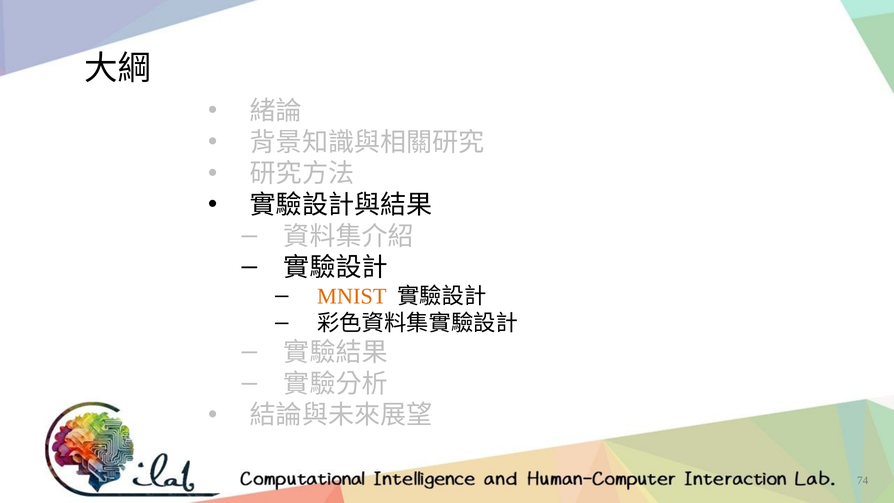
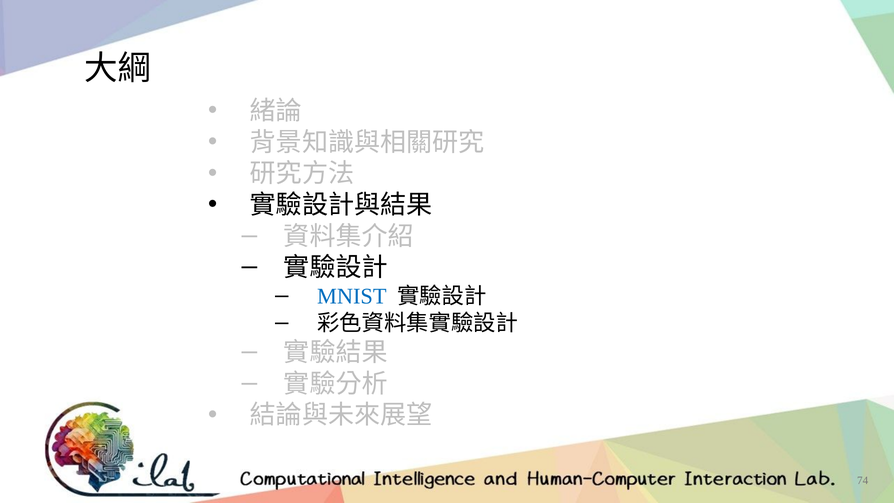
MNIST colour: orange -> blue (352, 297)
